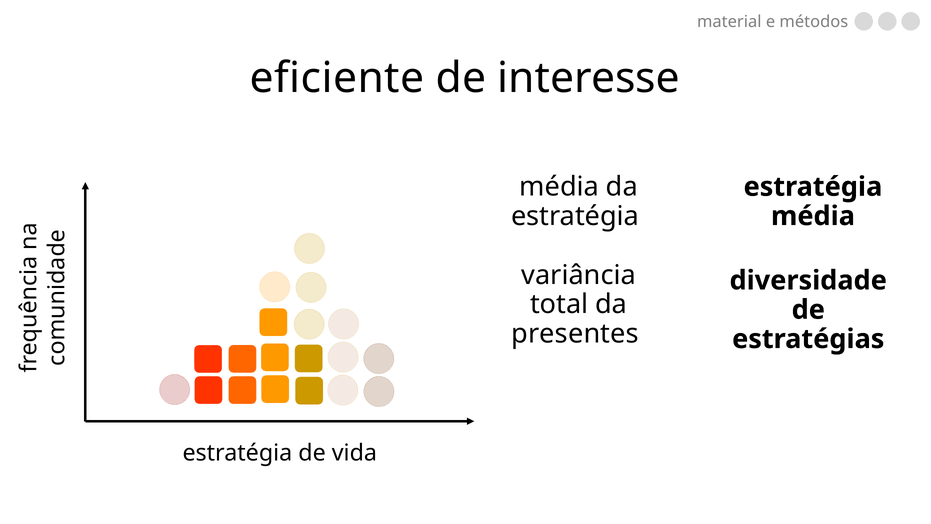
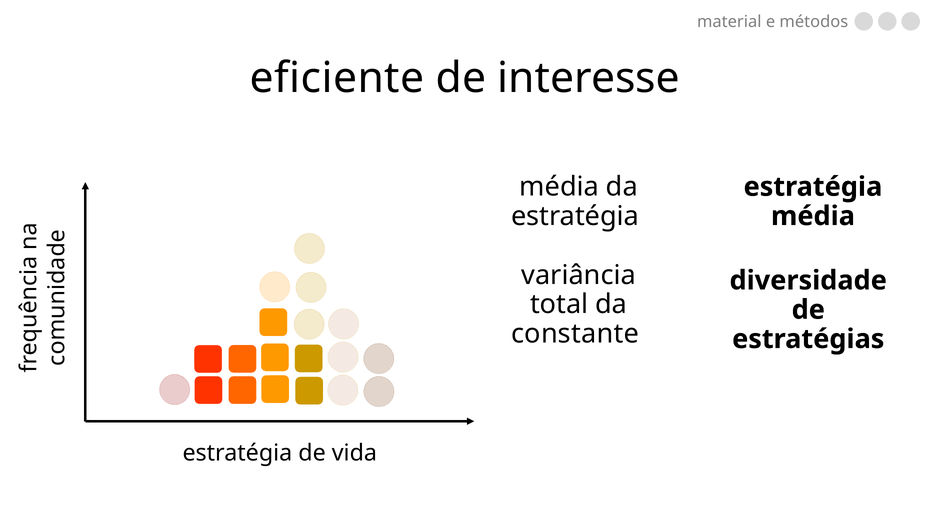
presentes: presentes -> constante (575, 334)
